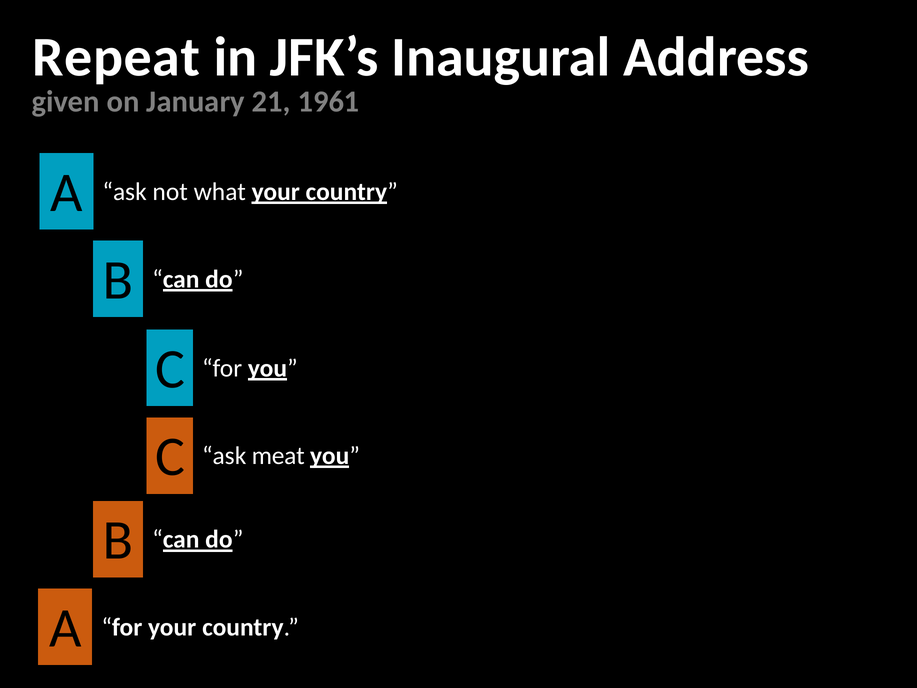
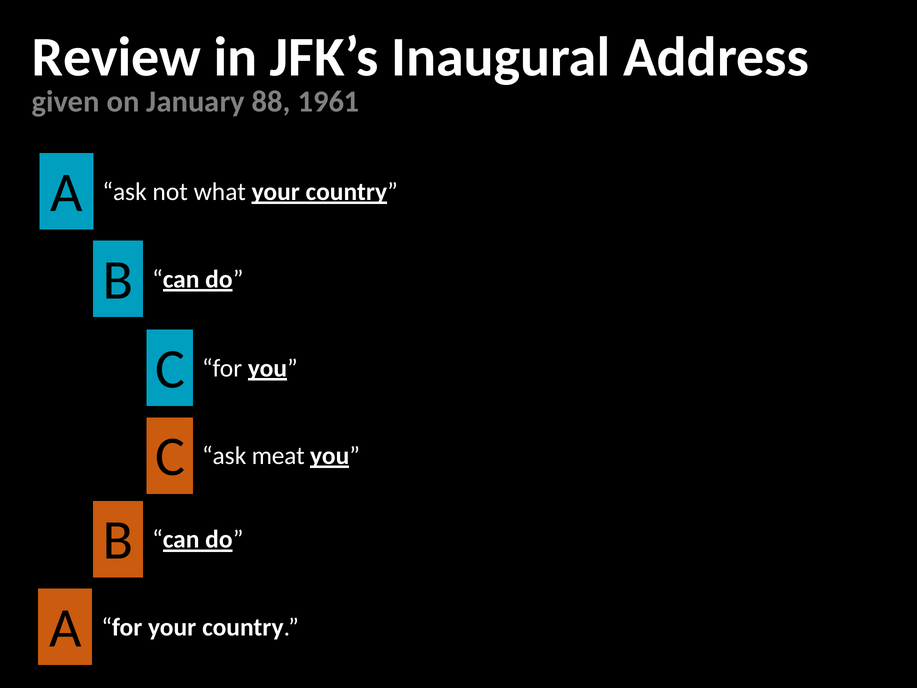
Repeat: Repeat -> Review (116, 57)
21: 21 -> 88 (271, 101)
